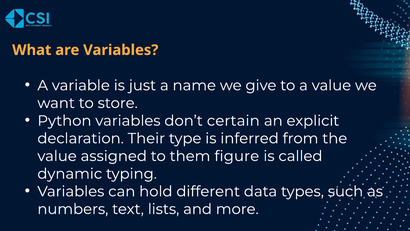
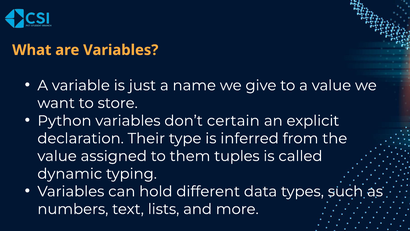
figure: figure -> tuples (237, 156)
